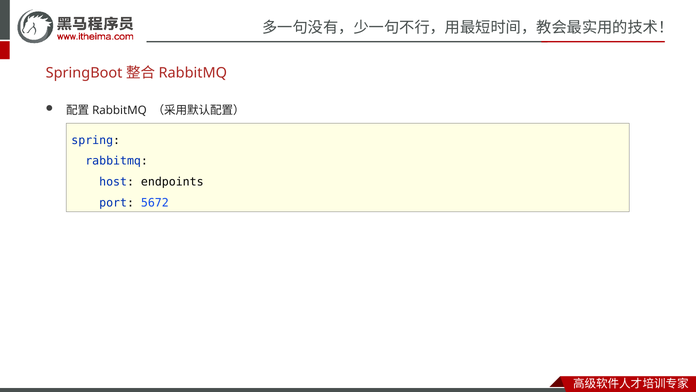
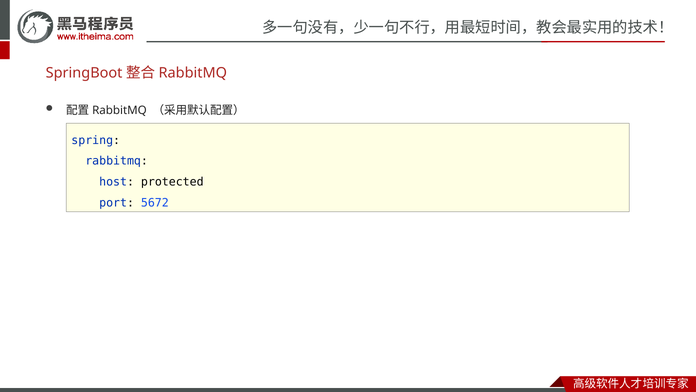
endpoints: endpoints -> protected (172, 182)
